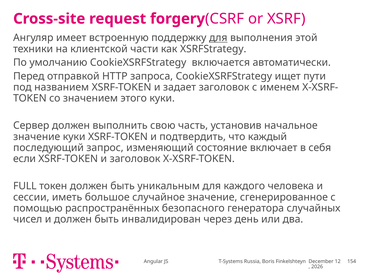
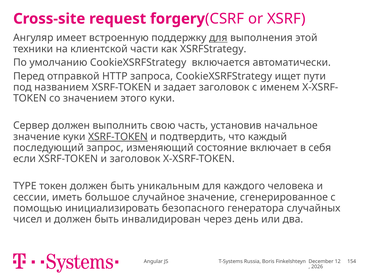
XSRF-TOKEN underline: none -> present (118, 137)
FULL: FULL -> TYPE (25, 186)
распространённых: распространённых -> инициализировать (112, 208)
